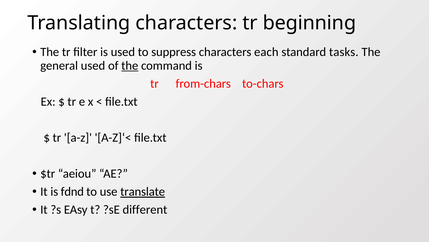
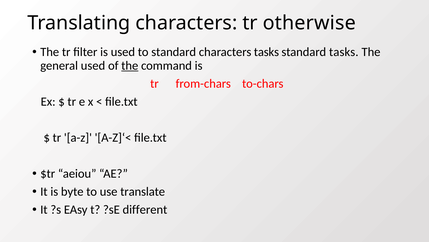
beginning: beginning -> otherwise (309, 23)
to suppress: suppress -> standard (174, 52)
characters each: each -> tasks (266, 52)
fdnd: fdnd -> byte (72, 191)
translate underline: present -> none (143, 191)
